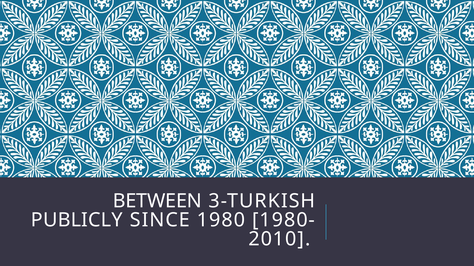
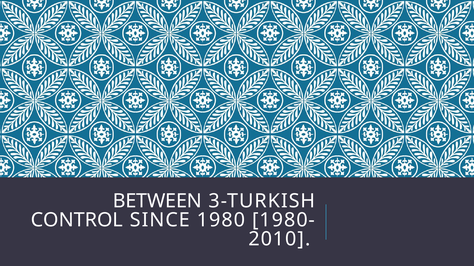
PUBLICLY: PUBLICLY -> CONTROL (77, 220)
